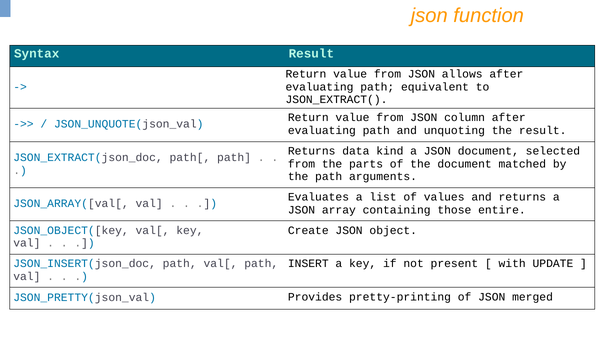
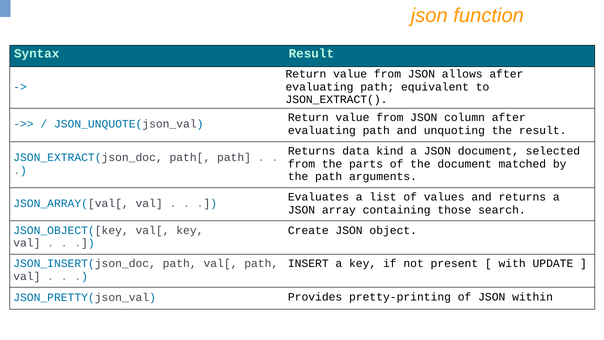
entire: entire -> search (502, 210)
merged: merged -> within (533, 297)
